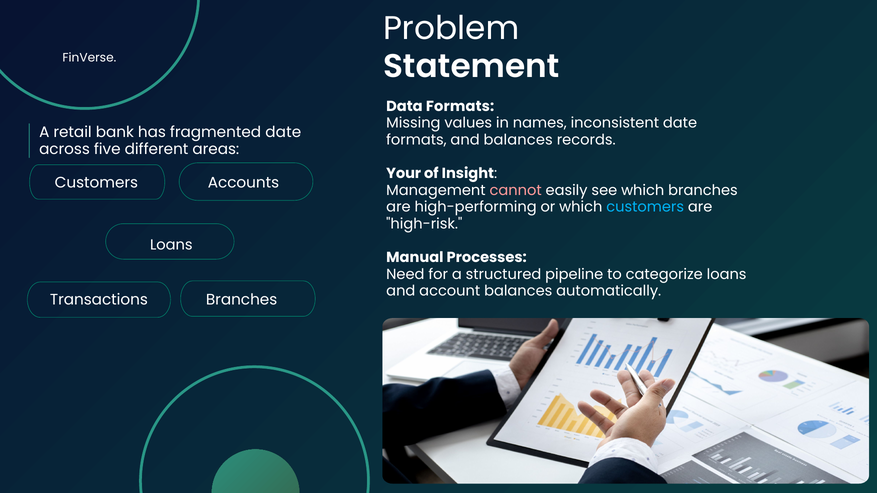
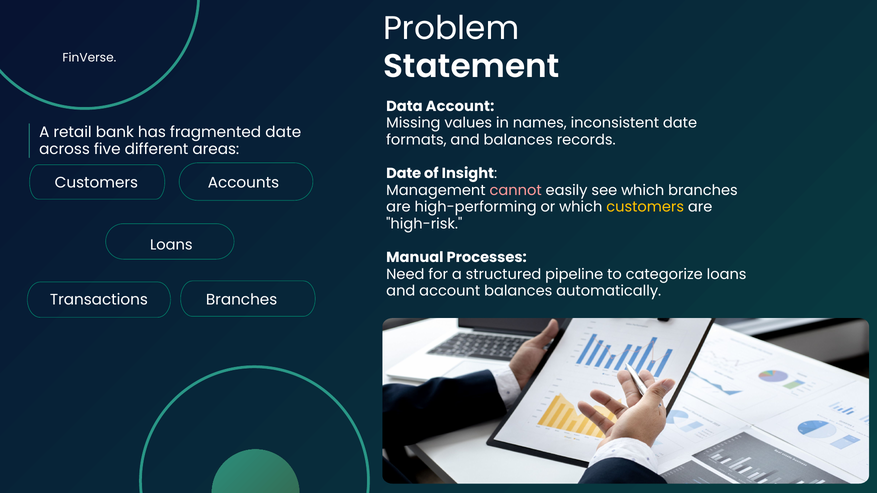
Data Formats: Formats -> Account (460, 106)
Your: Your -> Date (404, 174)
customers colour: light blue -> yellow (645, 207)
